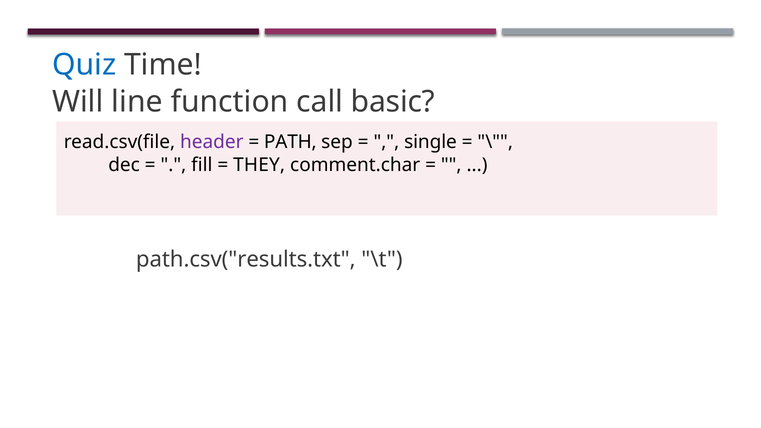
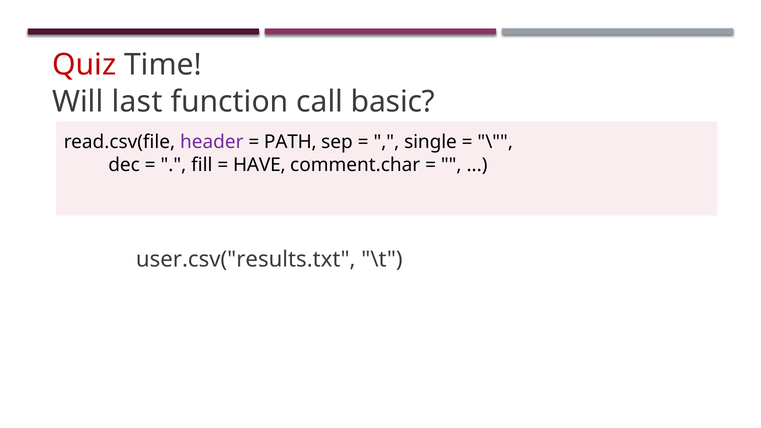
Quiz colour: blue -> red (84, 65)
line: line -> last (137, 102)
THEY: THEY -> HAVE (259, 165)
path.csv("results.txt: path.csv("results.txt -> user.csv("results.txt (246, 260)
